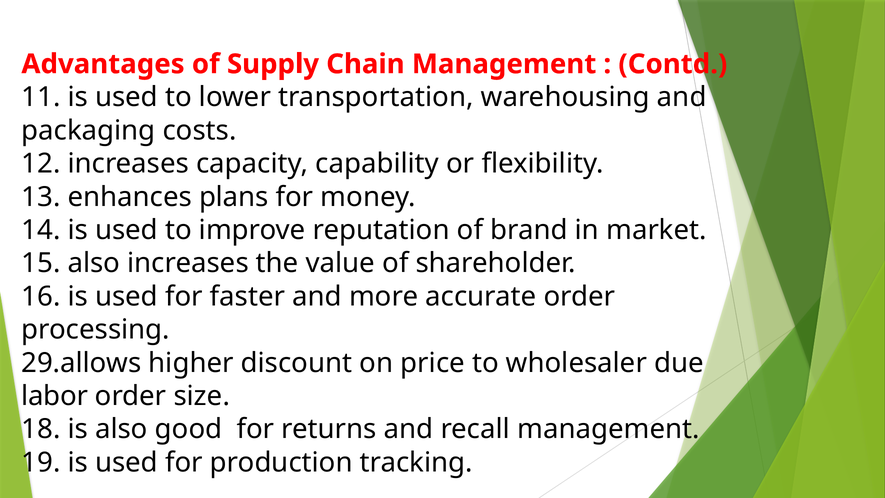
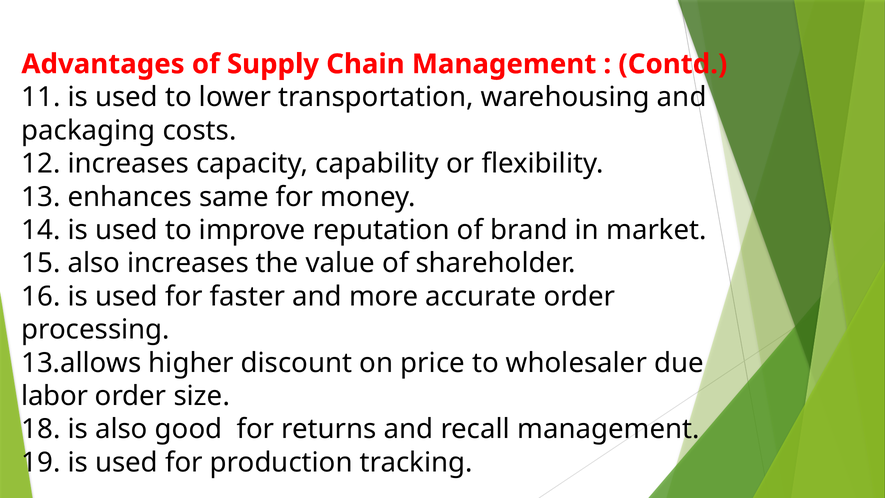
plans: plans -> same (234, 197)
29.allows: 29.allows -> 13.allows (81, 363)
